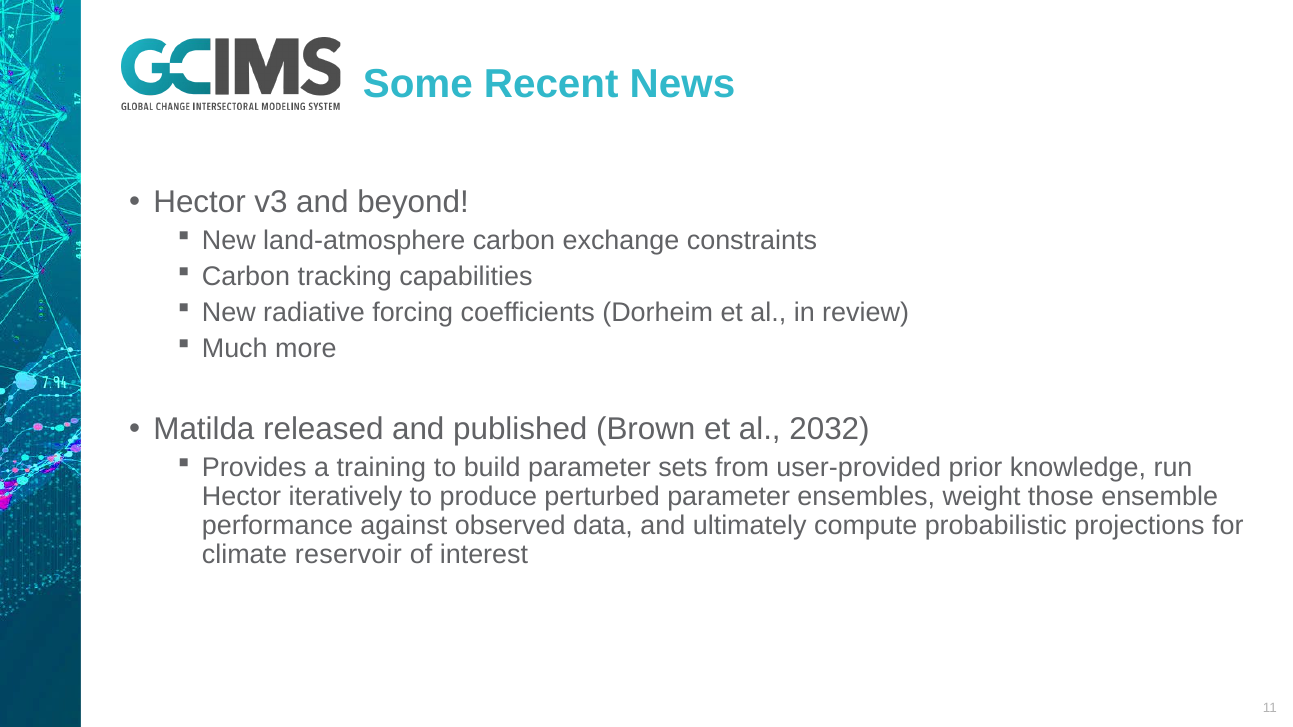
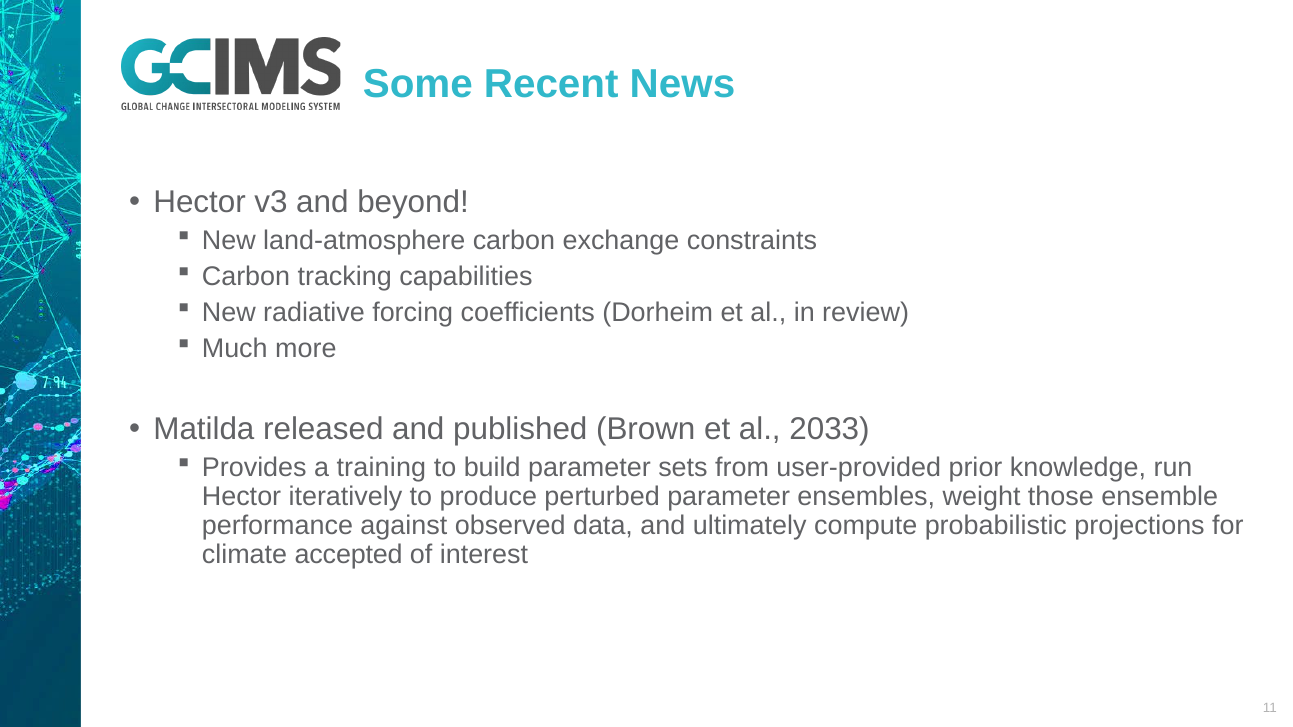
2032: 2032 -> 2033 (830, 429)
reservoir: reservoir -> accepted (349, 555)
